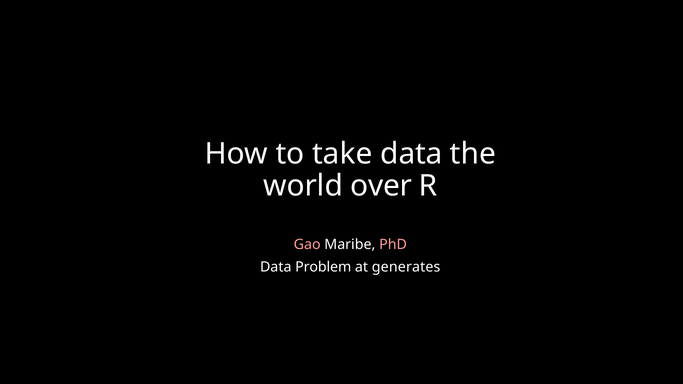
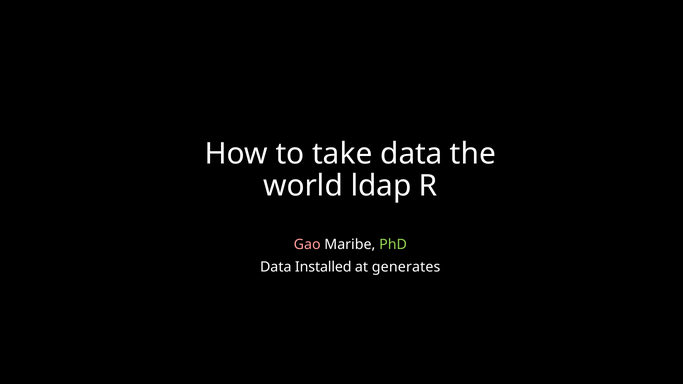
over: over -> ldap (381, 186)
PhD colour: pink -> light green (393, 245)
Problem: Problem -> Installed (323, 267)
